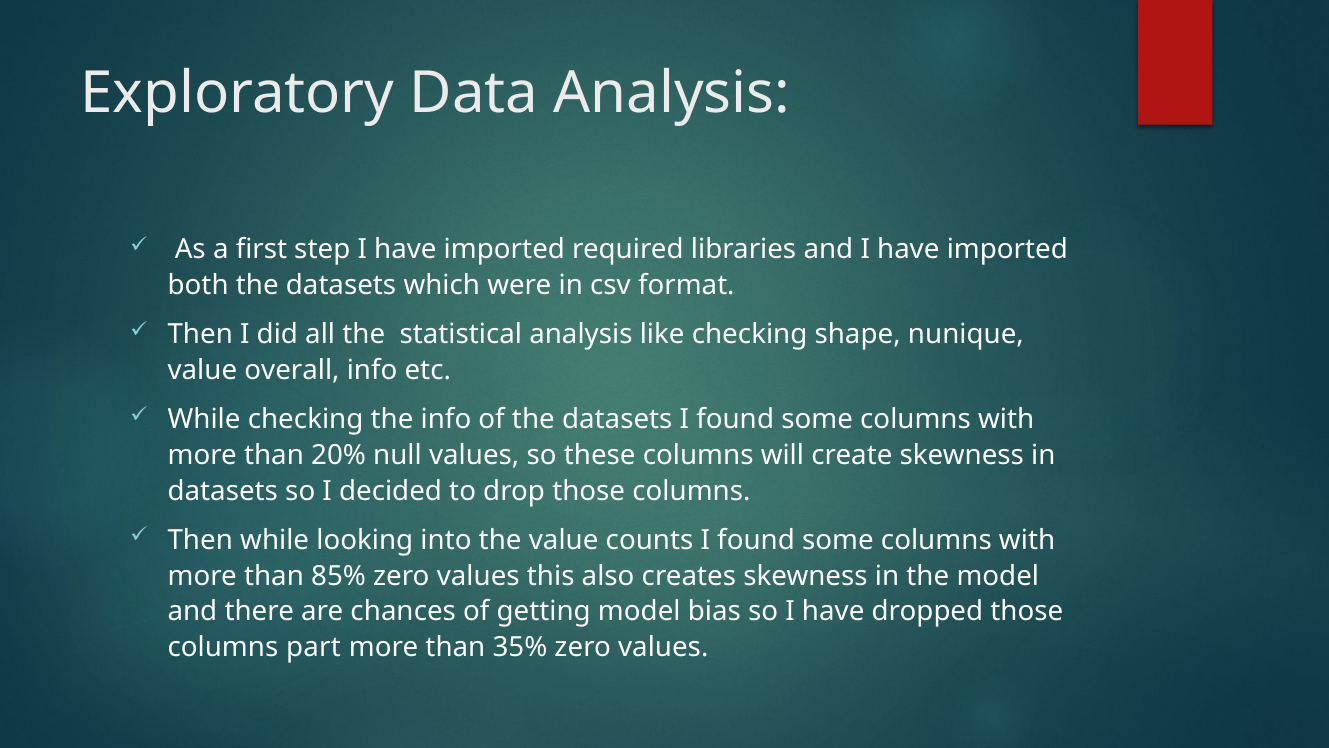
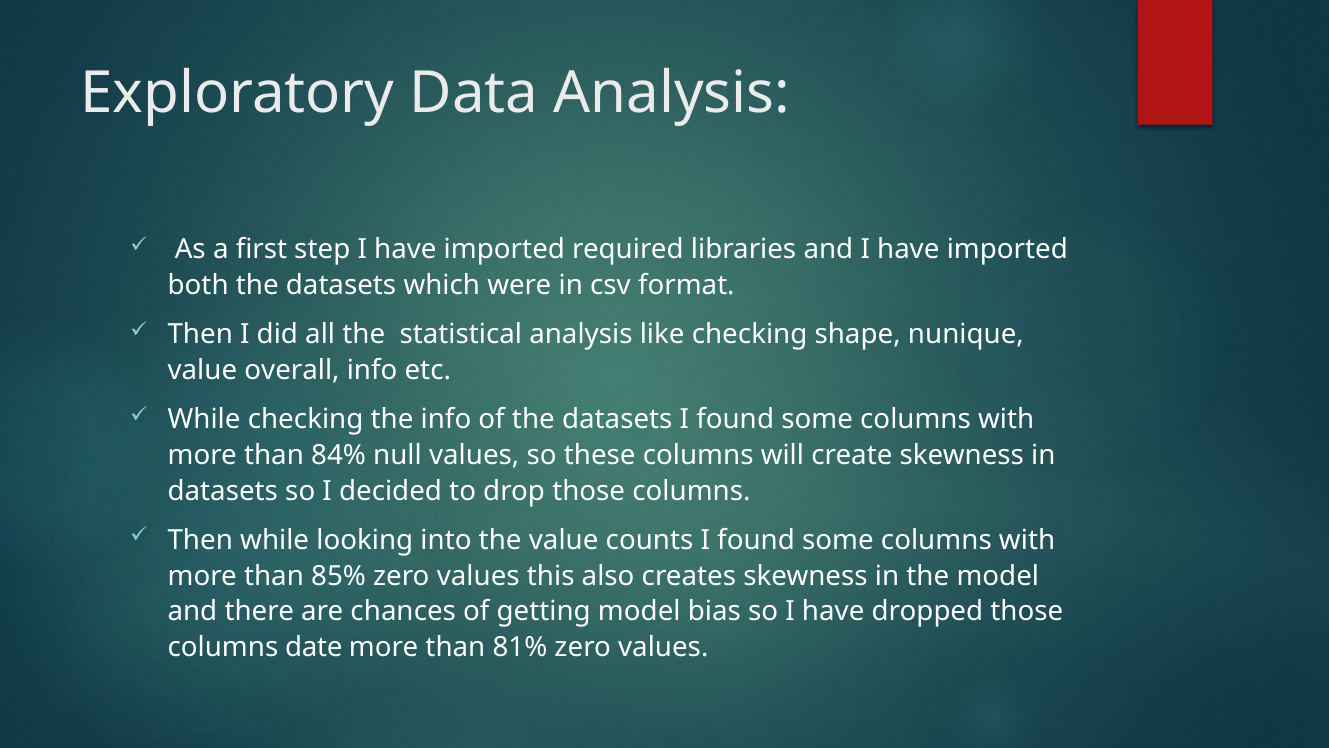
20%: 20% -> 84% (339, 455)
part: part -> date (314, 647)
35%: 35% -> 81% (520, 647)
